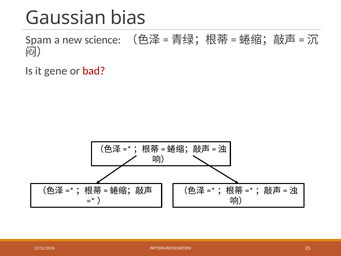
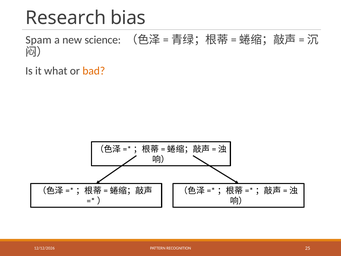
Gaussian: Gaussian -> Research (66, 18)
gene: gene -> what (56, 71)
bad colour: red -> orange (94, 71)
